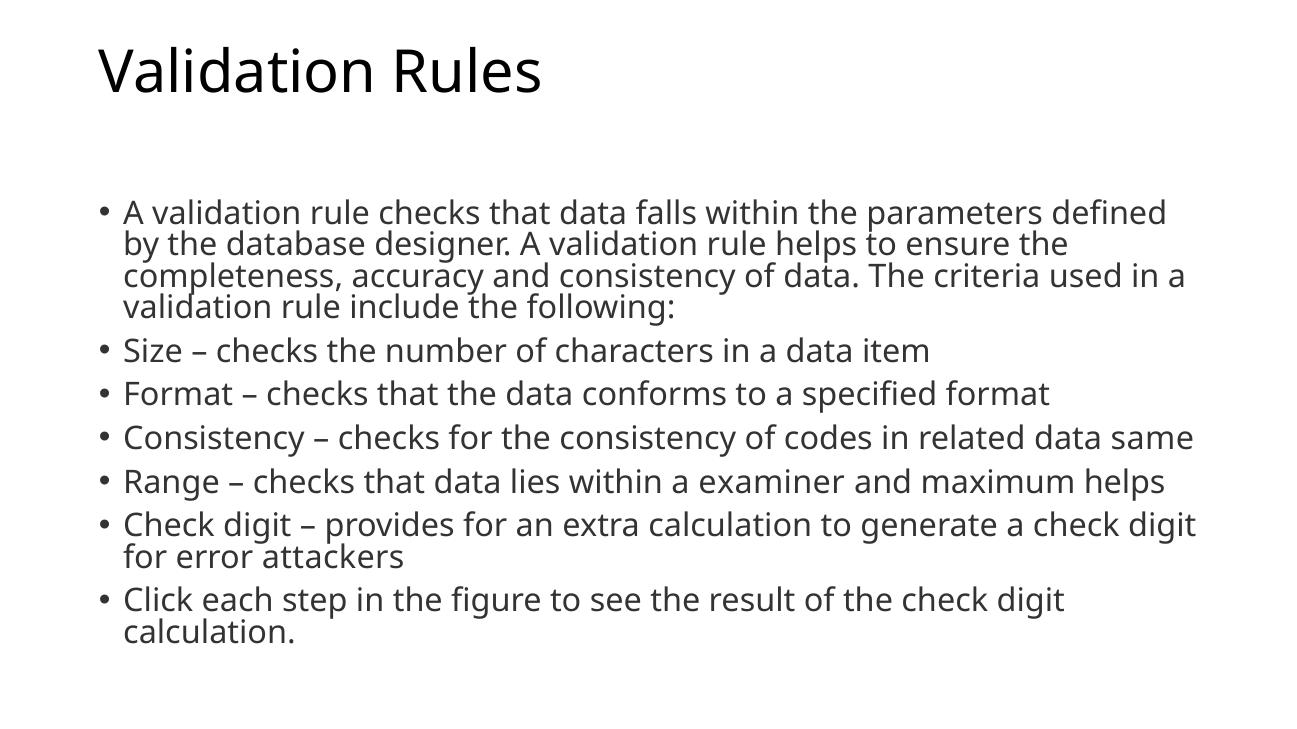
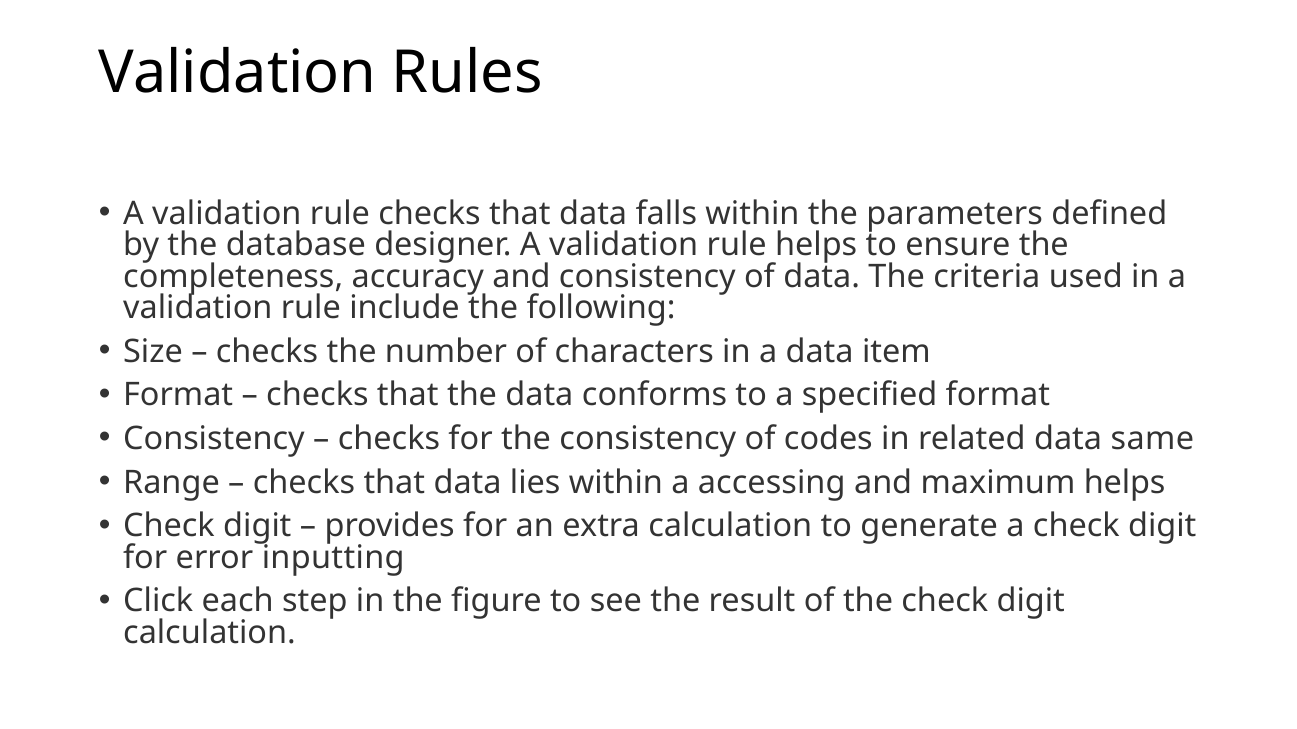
examiner: examiner -> accessing (772, 483)
attackers: attackers -> inputting (333, 558)
